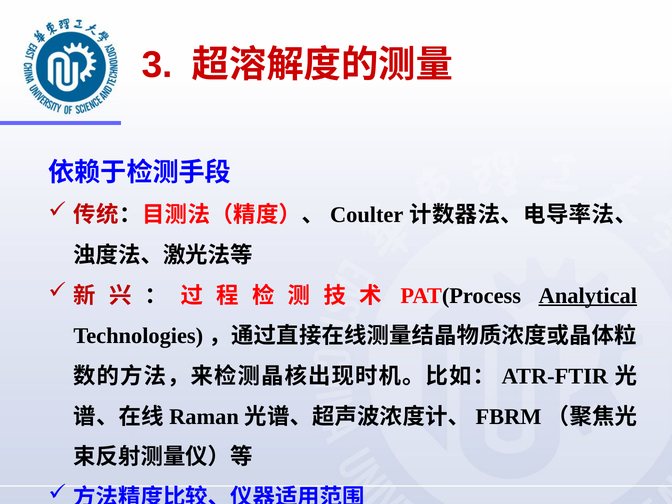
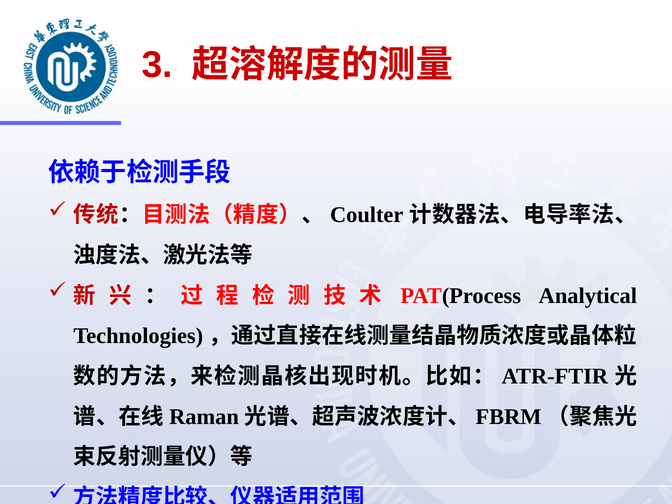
Analytical underline: present -> none (588, 296)
